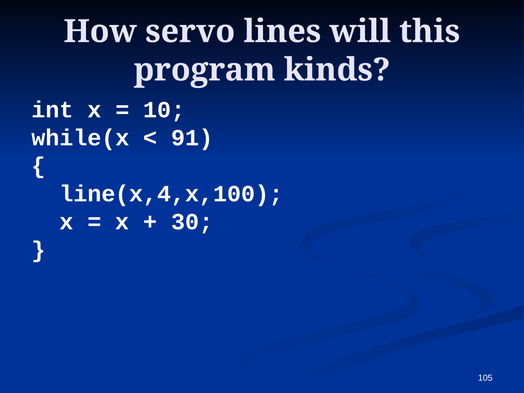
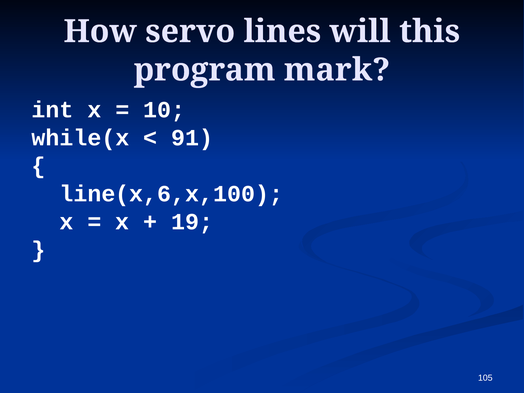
kinds: kinds -> mark (337, 70)
line(x,4,x,100: line(x,4,x,100 -> line(x,6,x,100 (171, 194)
30: 30 -> 19 (192, 222)
